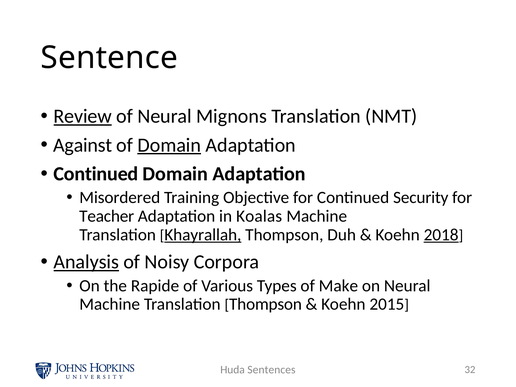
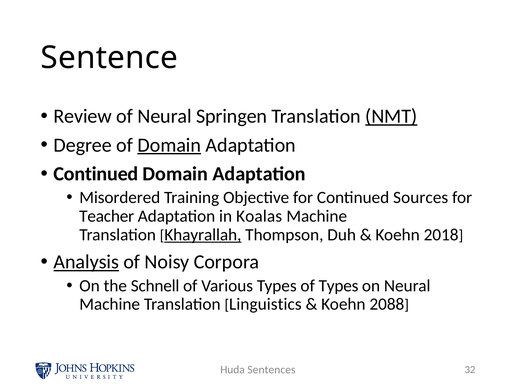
Review underline: present -> none (83, 116)
Mignons: Mignons -> Springen (232, 116)
NMT underline: none -> present (391, 116)
Against: Against -> Degree (83, 145)
Security: Security -> Sources (421, 198)
2018 underline: present -> none (441, 235)
Rapide: Rapide -> Schnell (155, 286)
of Make: Make -> Types (339, 286)
Thompson: Thompson -> Linguistics (265, 304)
2015: 2015 -> 2088 (387, 304)
